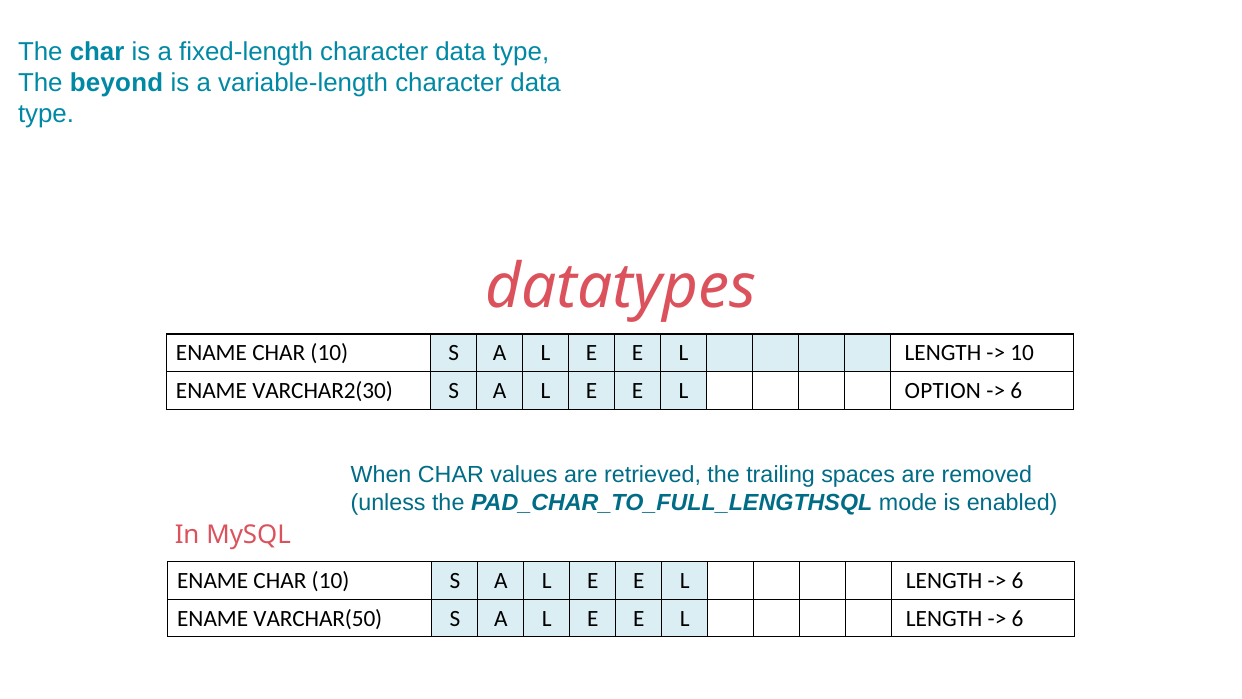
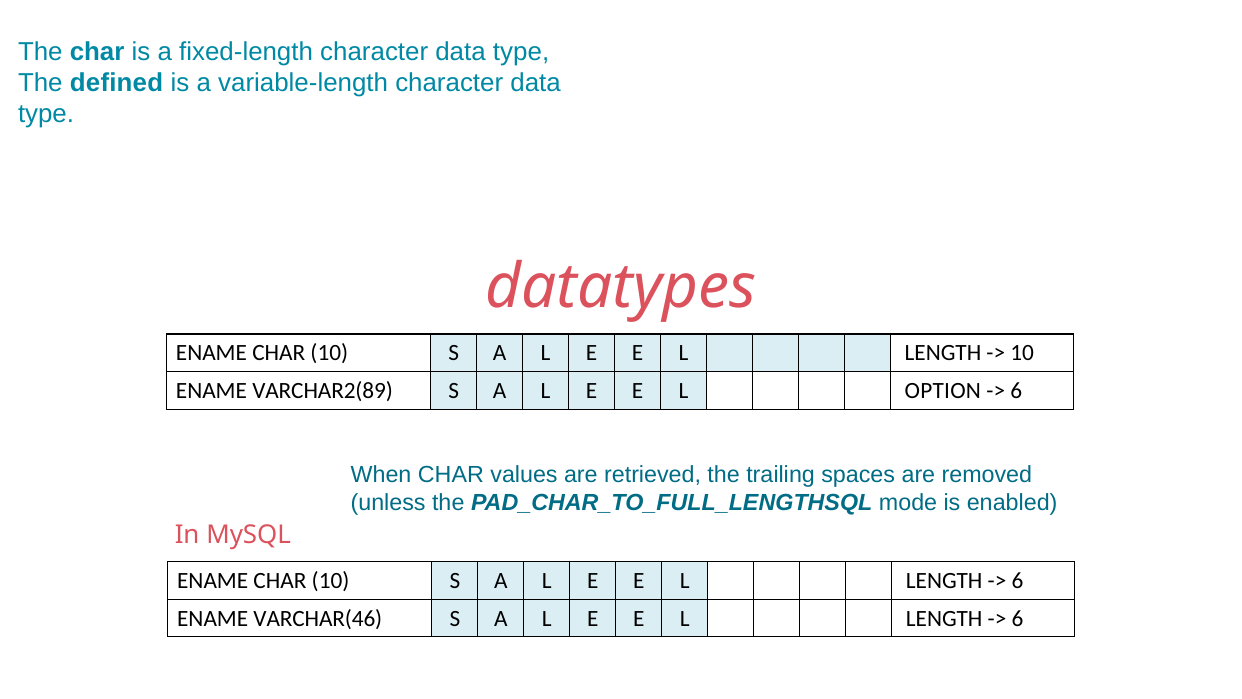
beyond: beyond -> defined (117, 83)
VARCHAR2(30: VARCHAR2(30 -> VARCHAR2(89 (323, 391)
VARCHAR(50: VARCHAR(50 -> VARCHAR(46 (318, 619)
